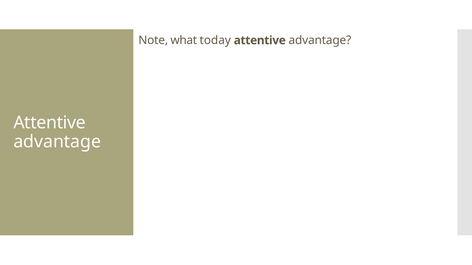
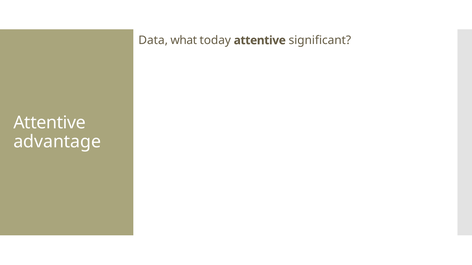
Note: Note -> Data (153, 40)
advantage: advantage -> significant (320, 40)
